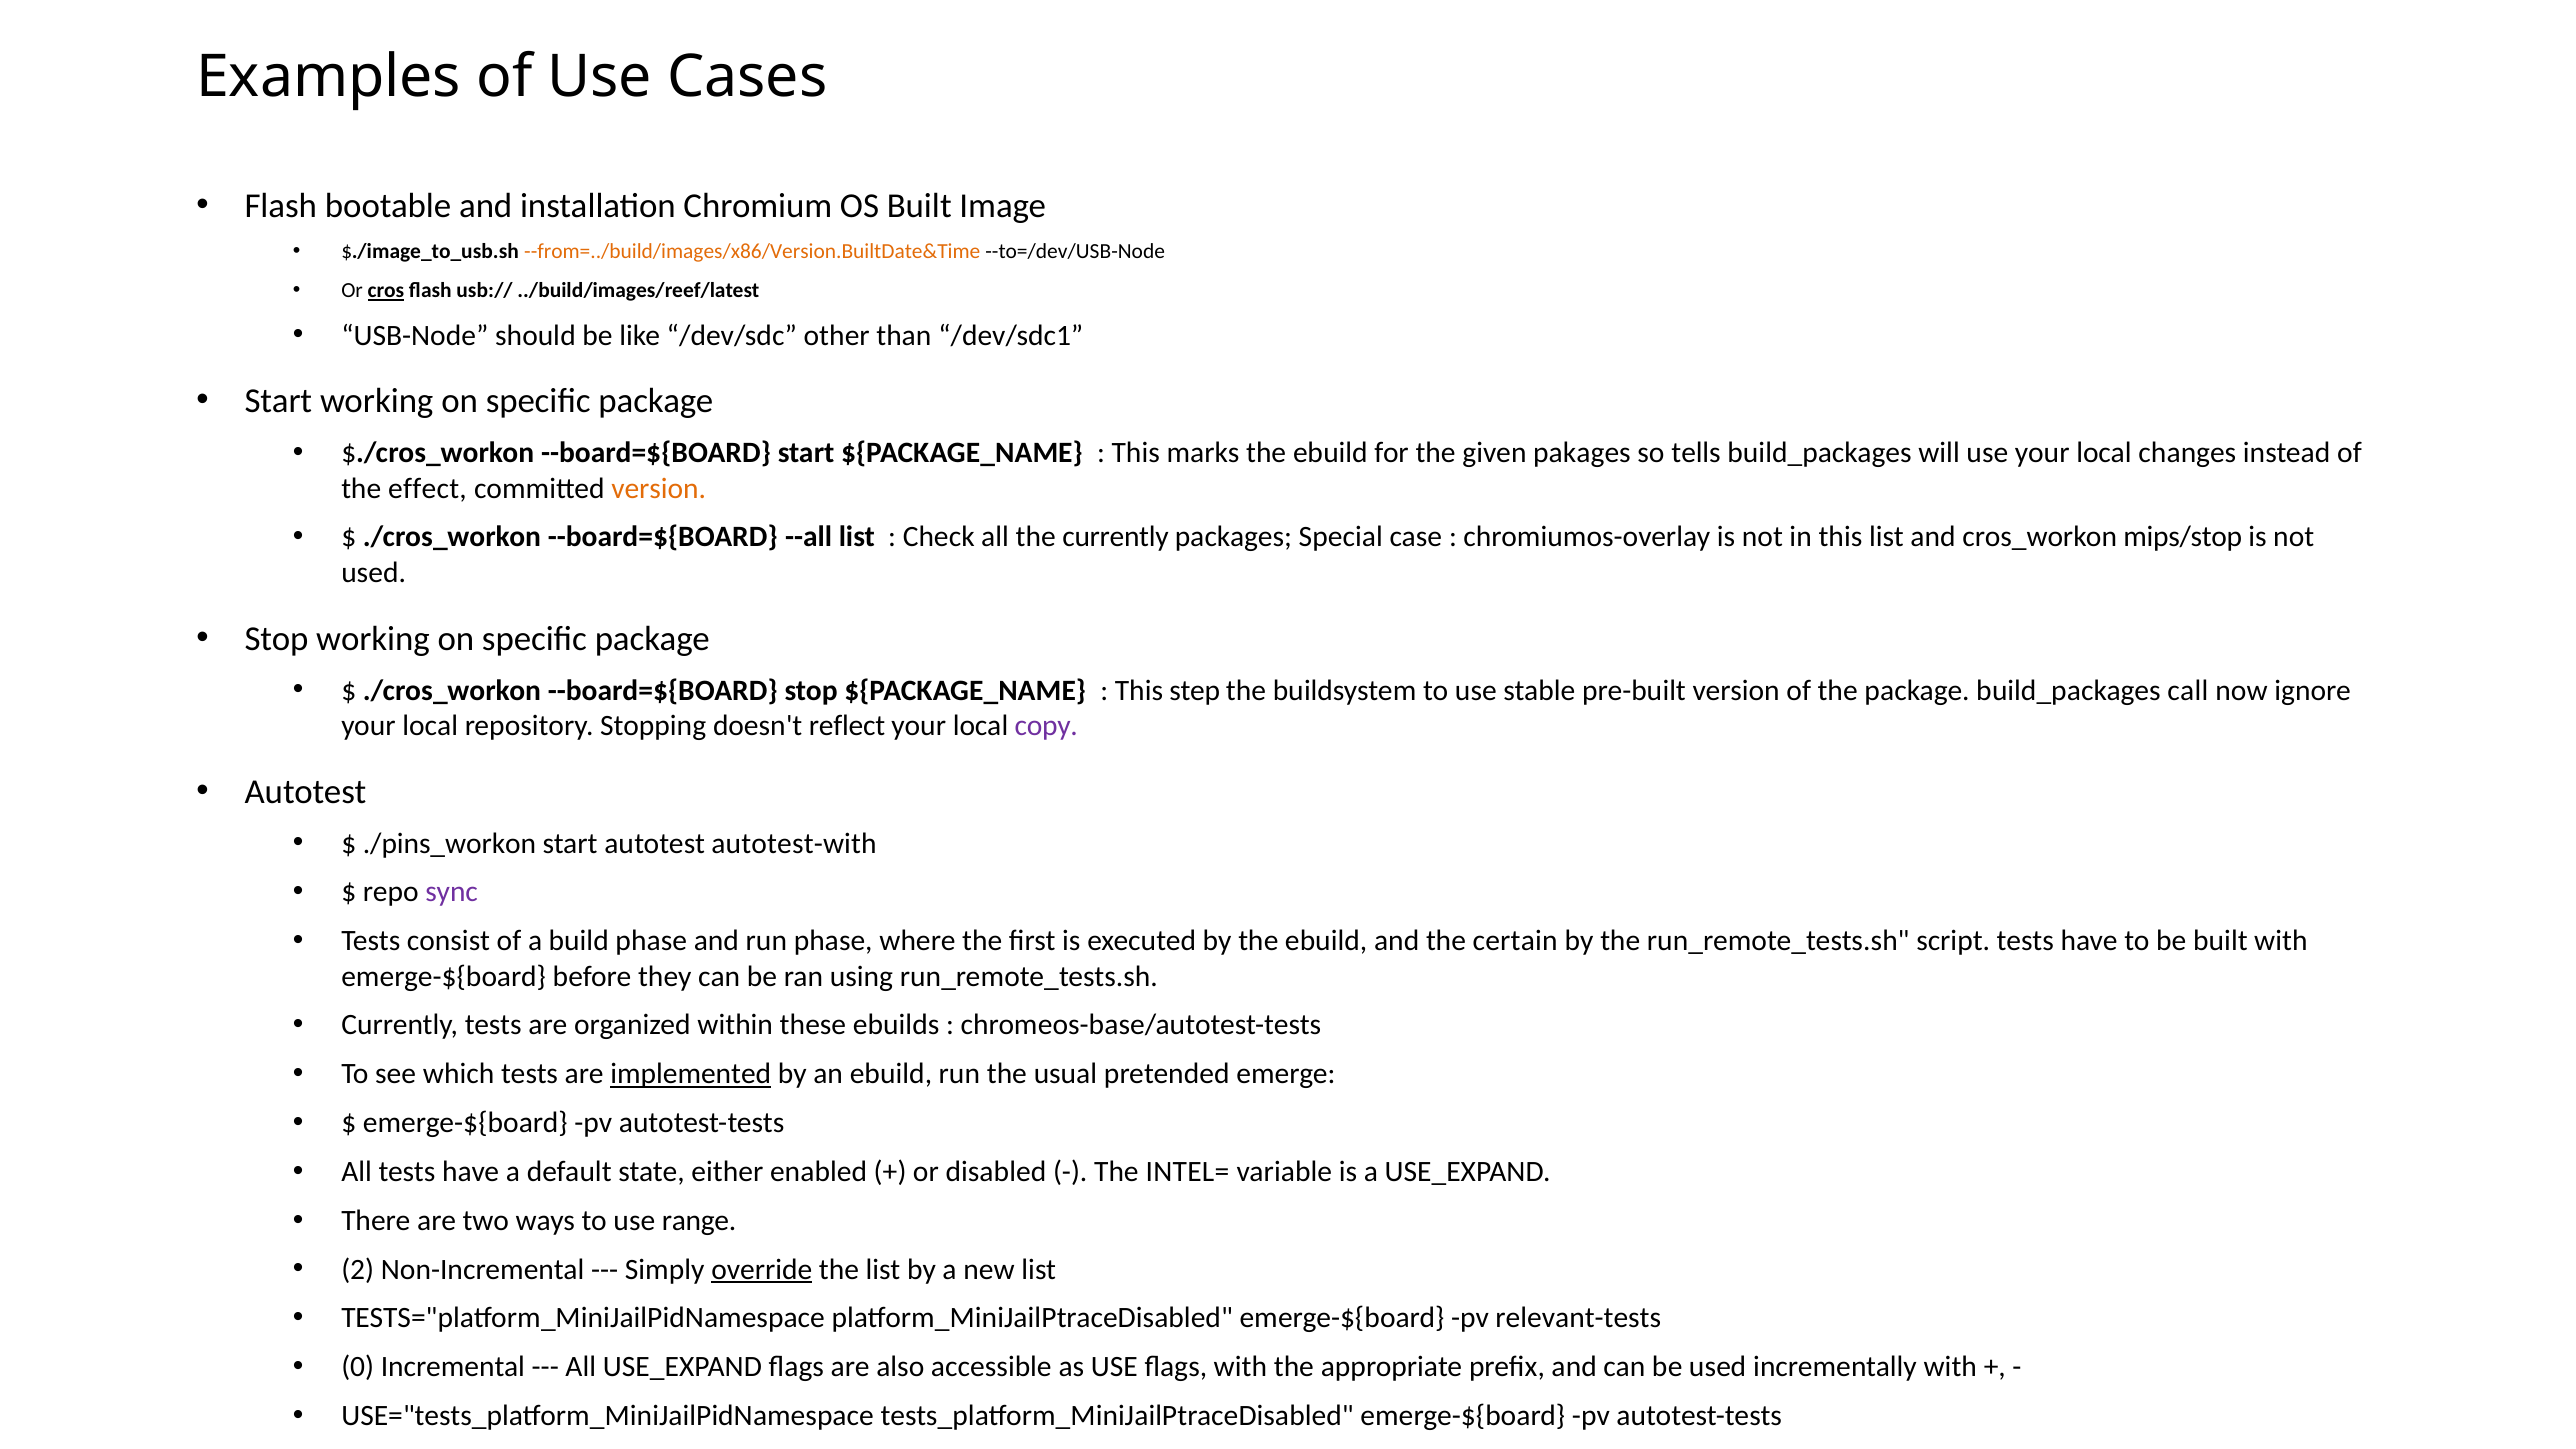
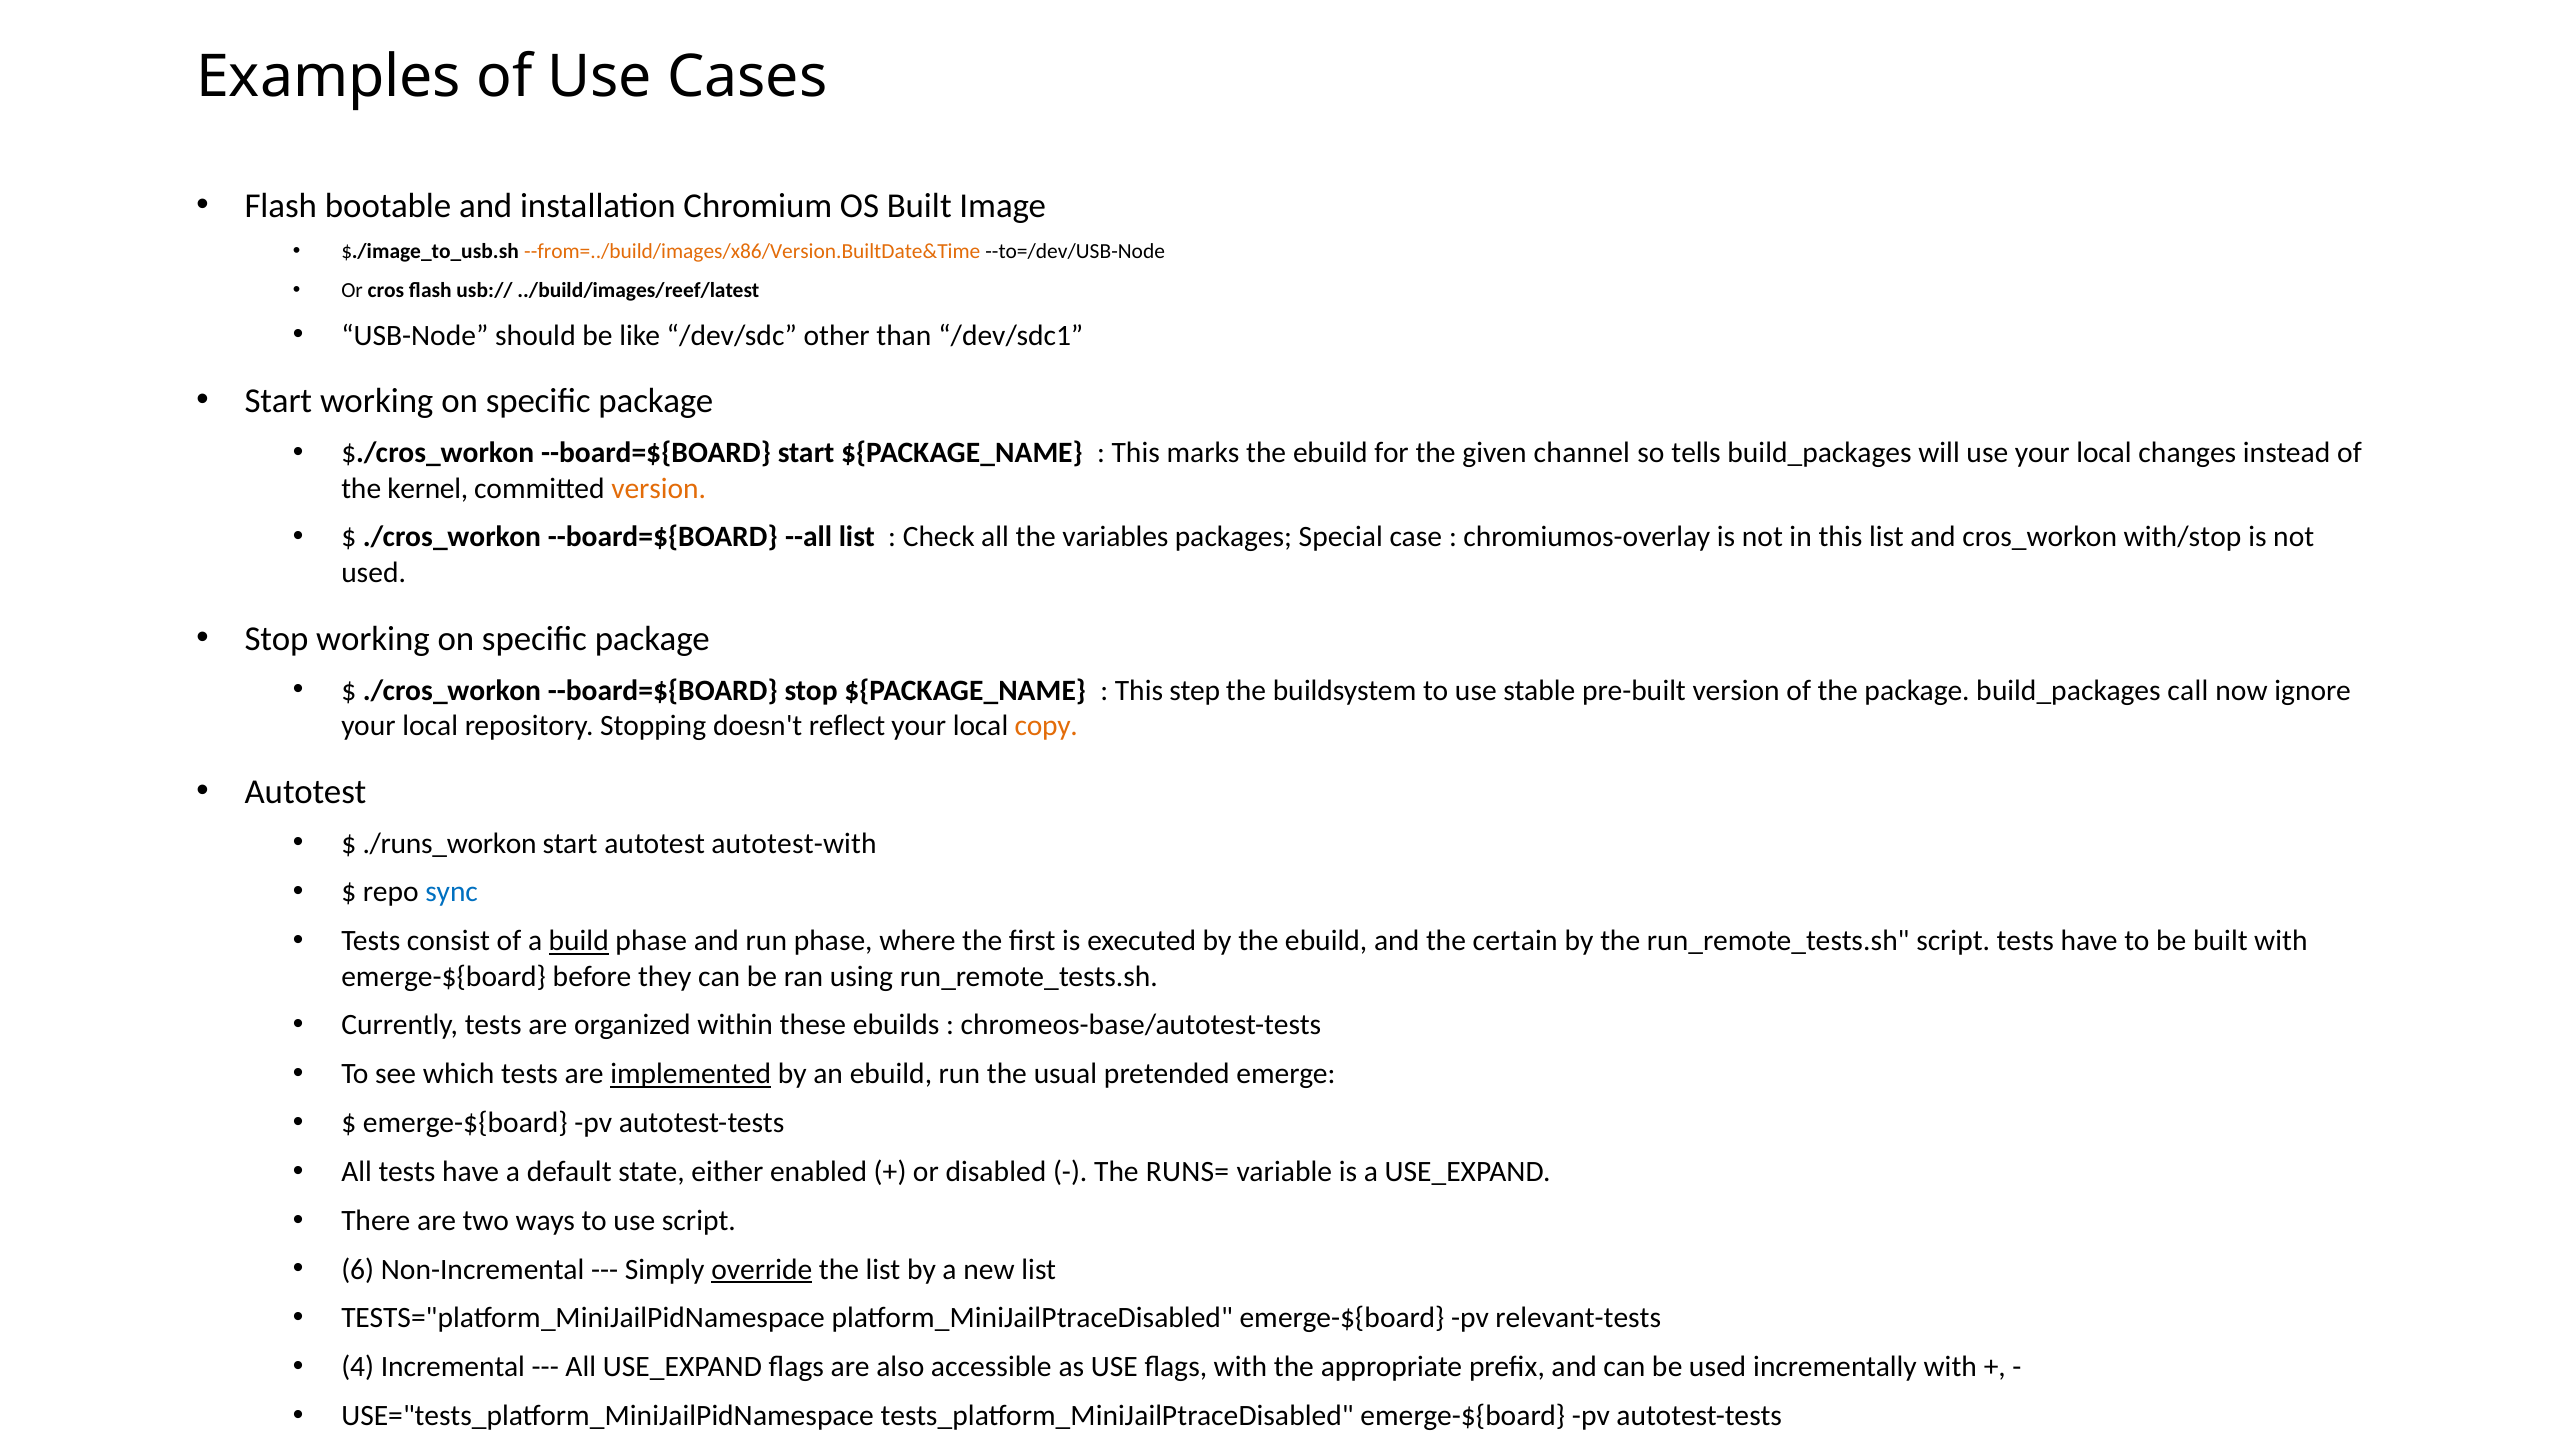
cros underline: present -> none (386, 291)
pakages: pakages -> channel (1582, 453)
effect: effect -> kernel (428, 488)
the currently: currently -> variables (1115, 537)
mips/stop: mips/stop -> with/stop (2183, 537)
copy colour: purple -> orange (1046, 726)
./pins_workon: ./pins_workon -> ./runs_workon (450, 843)
sync colour: purple -> blue (452, 892)
build underline: none -> present (579, 941)
INTEL=: INTEL= -> RUNS= (1187, 1172)
use range: range -> script (699, 1221)
2: 2 -> 6 (358, 1269)
0: 0 -> 4 (358, 1367)
